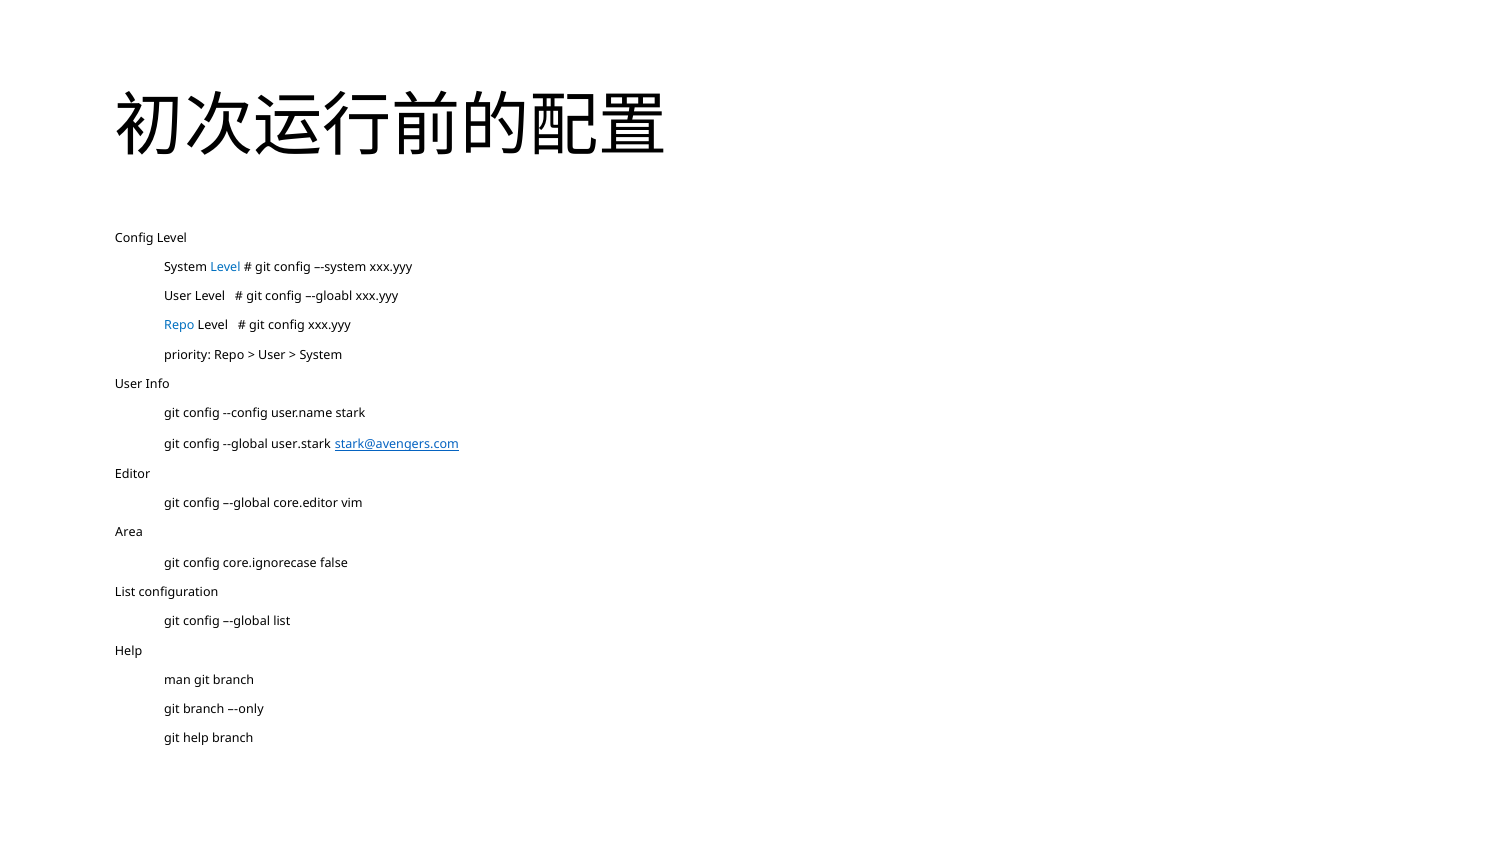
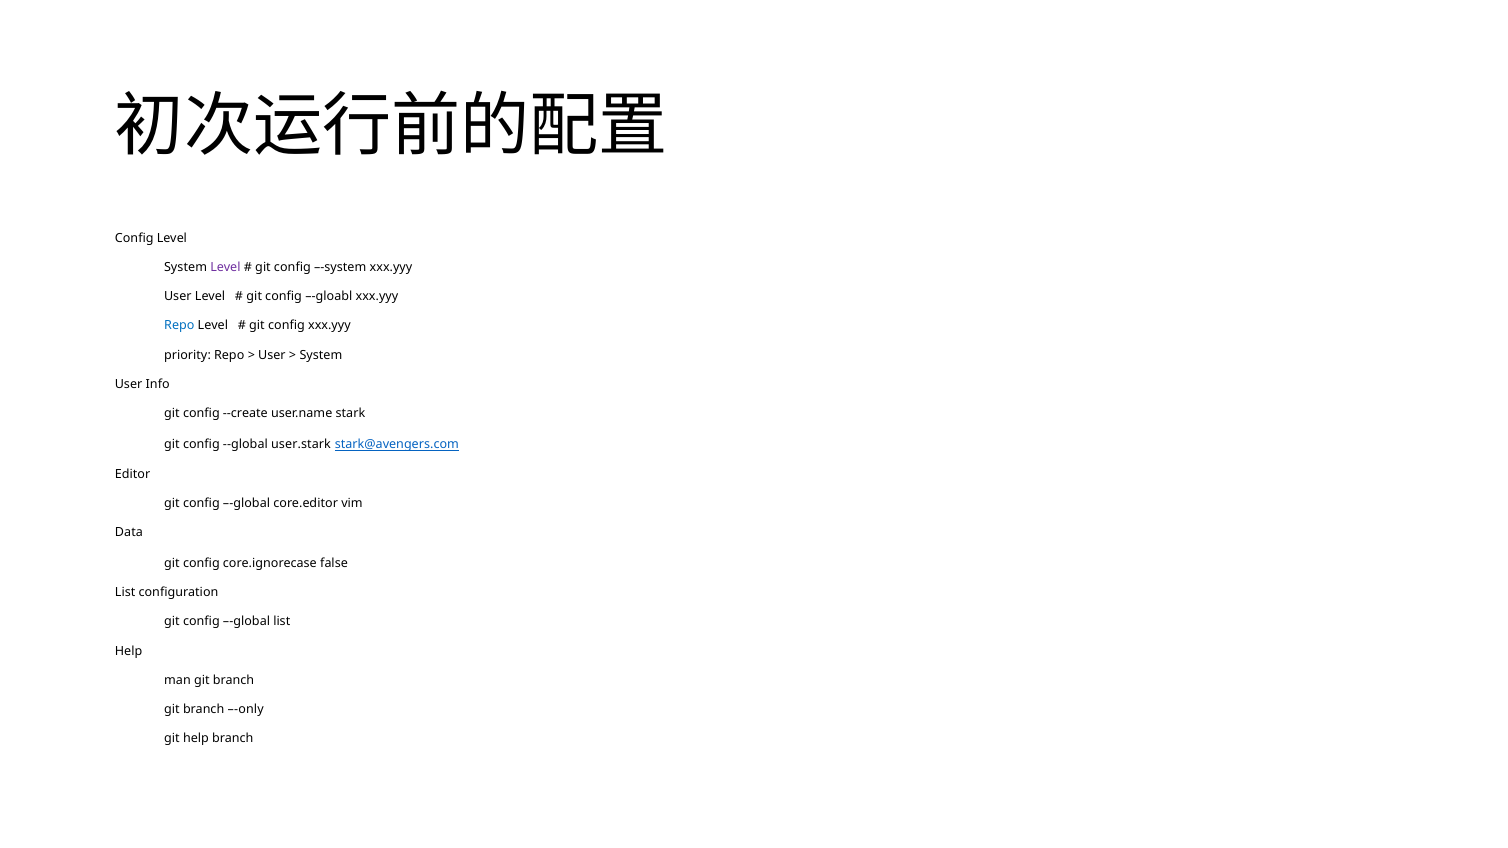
Level colour: blue -> purple (225, 267)
--config: --config -> --create (245, 414)
Area: Area -> Data (129, 533)
